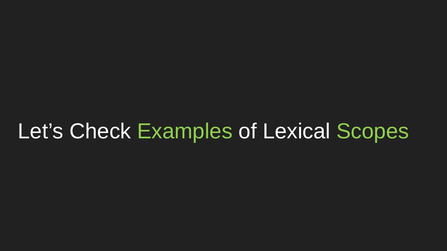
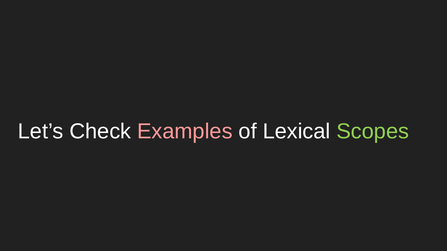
Examples colour: light green -> pink (185, 132)
